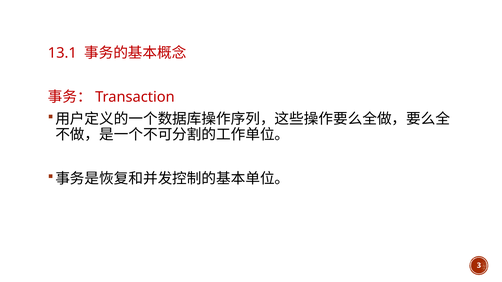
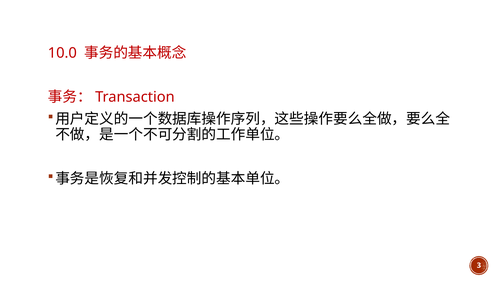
13.1: 13.1 -> 10.0 (62, 53)
